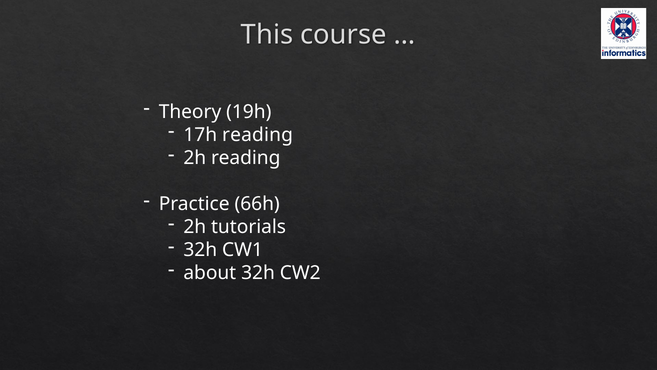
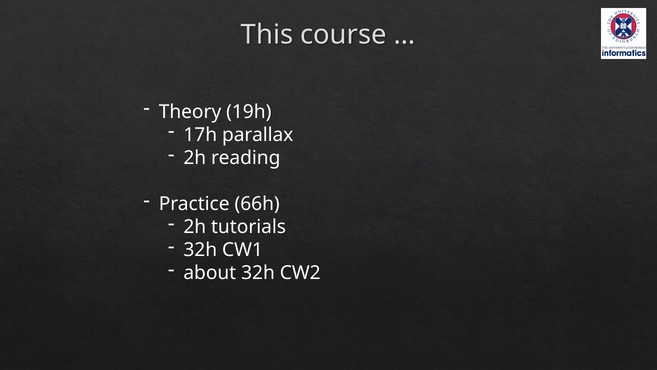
17h reading: reading -> parallax (258, 135)
